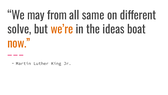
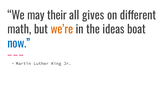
from: from -> their (57, 15)
same: same -> gives (93, 15)
solve: solve -> math (19, 29)
now colour: orange -> blue (19, 43)
